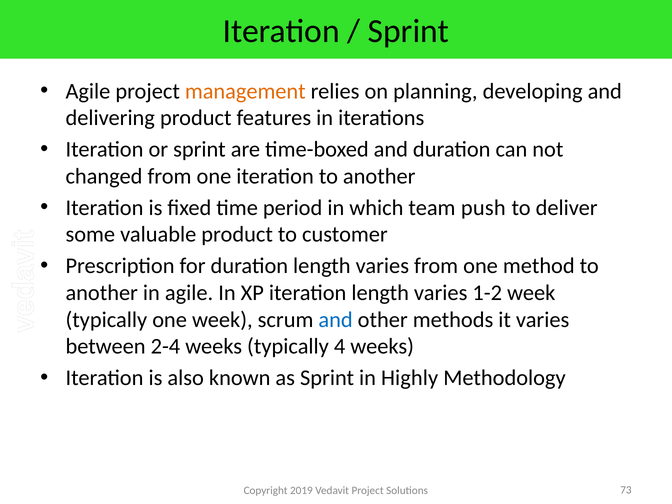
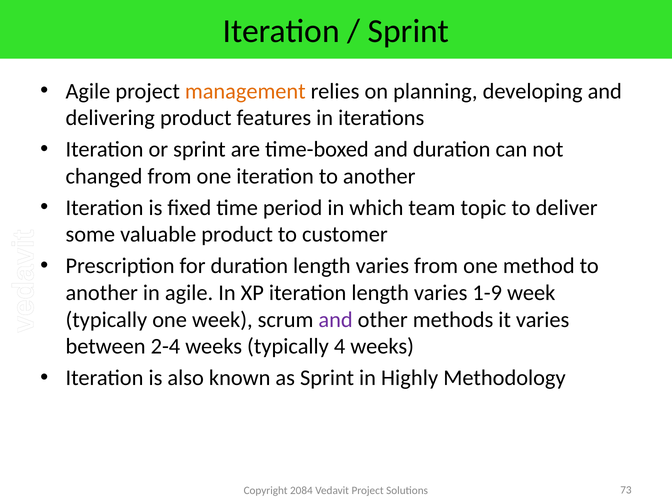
push: push -> topic (483, 208)
1-2: 1-2 -> 1-9 (487, 293)
and colour: blue -> purple (336, 320)
2019: 2019 -> 2084 (301, 490)
